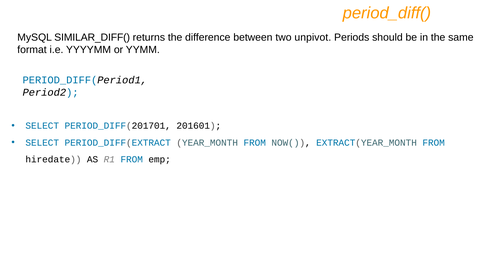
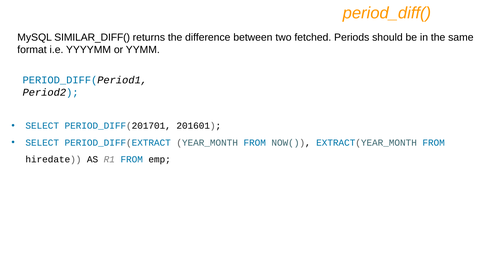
unpivot: unpivot -> fetched (313, 37)
